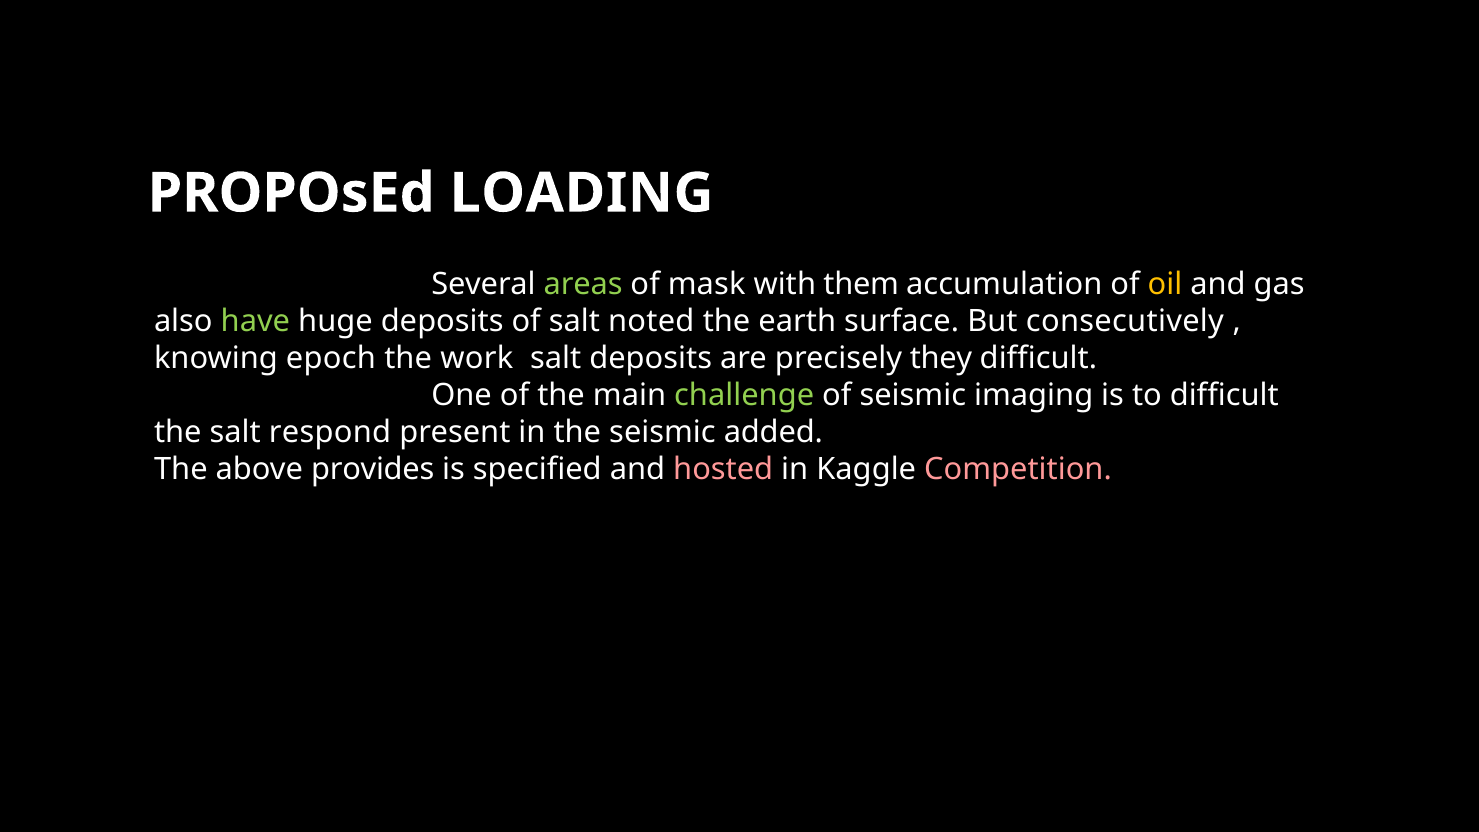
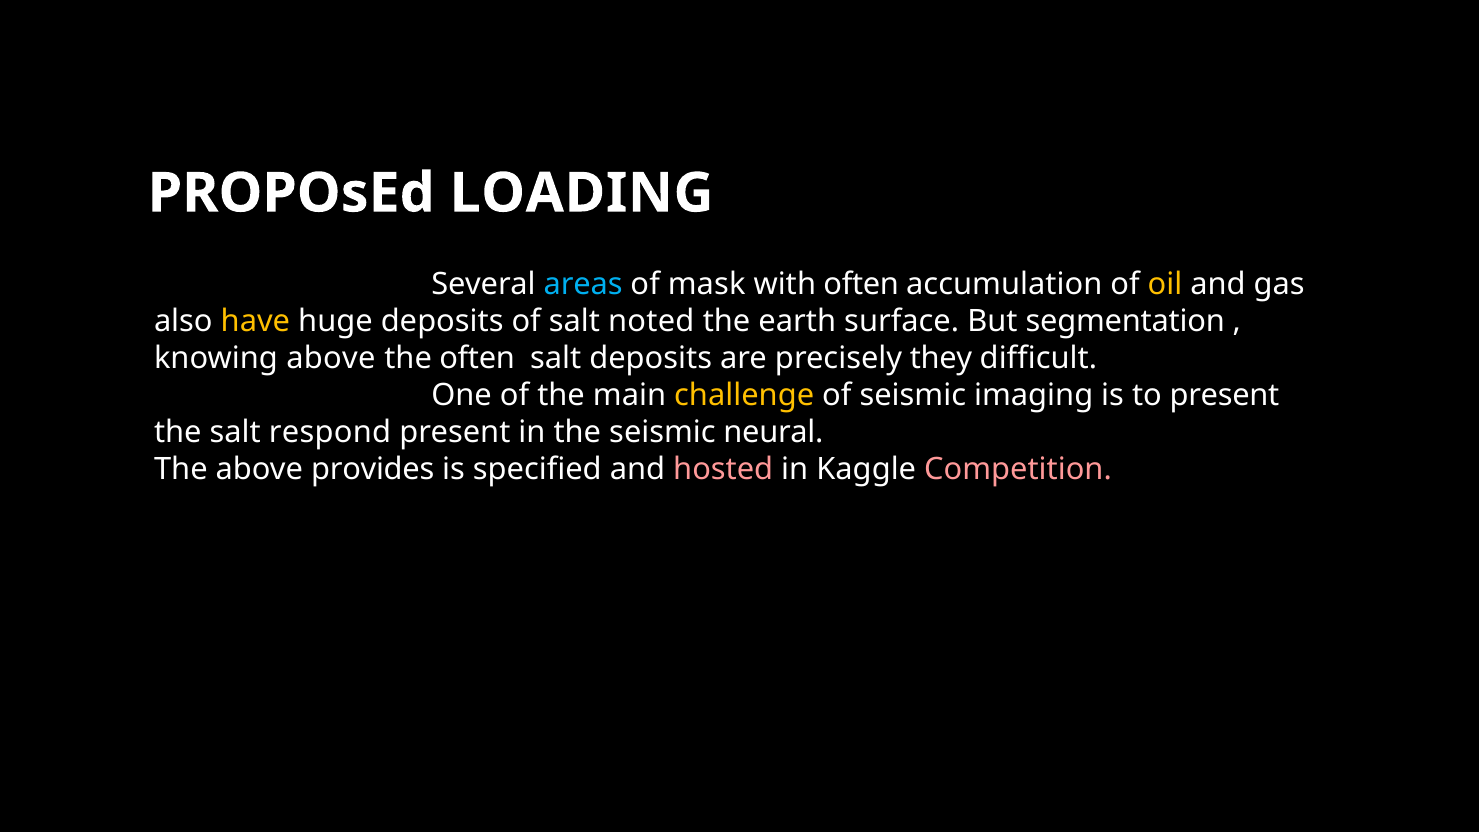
areas colour: light green -> light blue (583, 284)
with them: them -> often (861, 284)
have colour: light green -> yellow (255, 321)
consecutively: consecutively -> segmentation (1125, 321)
knowing epoch: epoch -> above (331, 358)
the work: work -> often (477, 358)
challenge colour: light green -> yellow (744, 395)
to difficult: difficult -> present (1224, 395)
added: added -> neural (773, 432)
